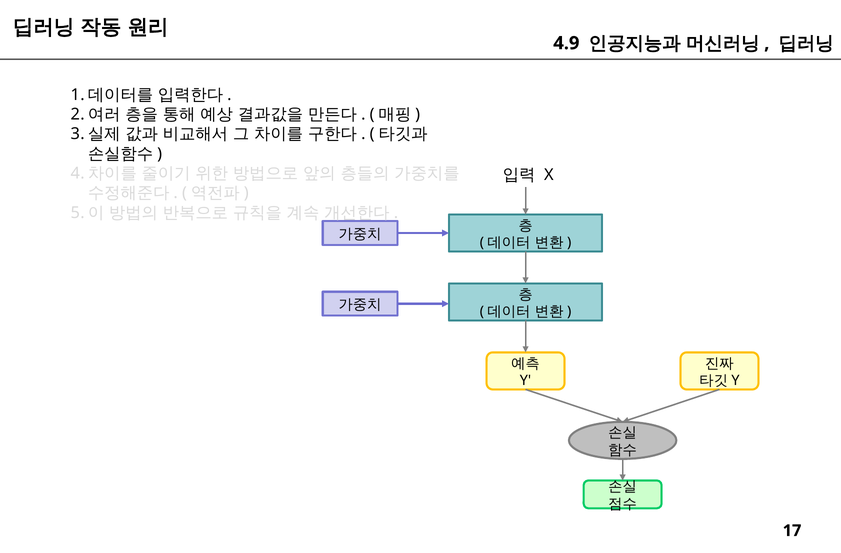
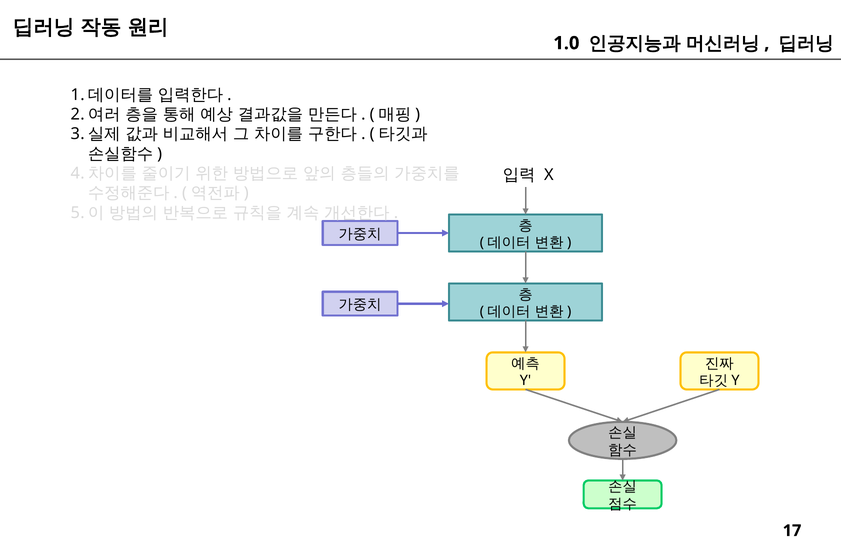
4.9: 4.9 -> 1.0 (566, 43)
